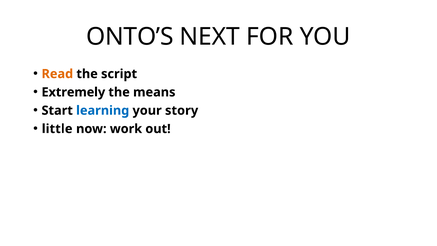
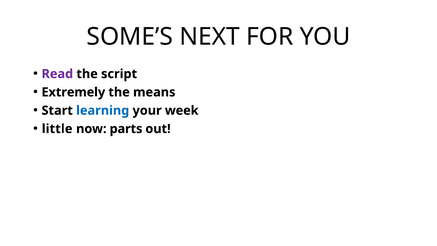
ONTO’S: ONTO’S -> SOME’S (130, 37)
Read colour: orange -> purple (57, 74)
story: story -> week (182, 110)
work: work -> parts (126, 129)
